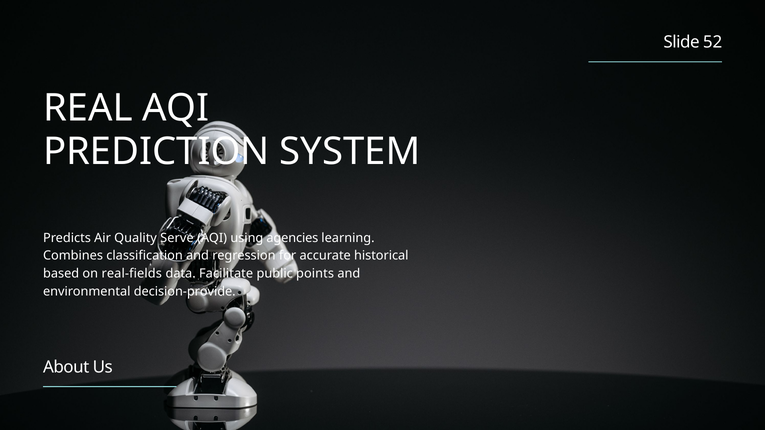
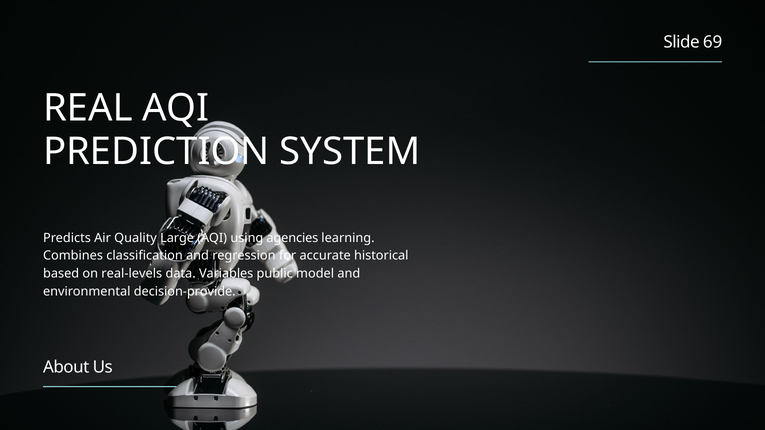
52: 52 -> 69 (713, 42)
Serve: Serve -> Large (177, 238)
real-fields: real-fields -> real-levels (132, 274)
Facilitate: Facilitate -> Variables (226, 274)
points: points -> model (315, 274)
